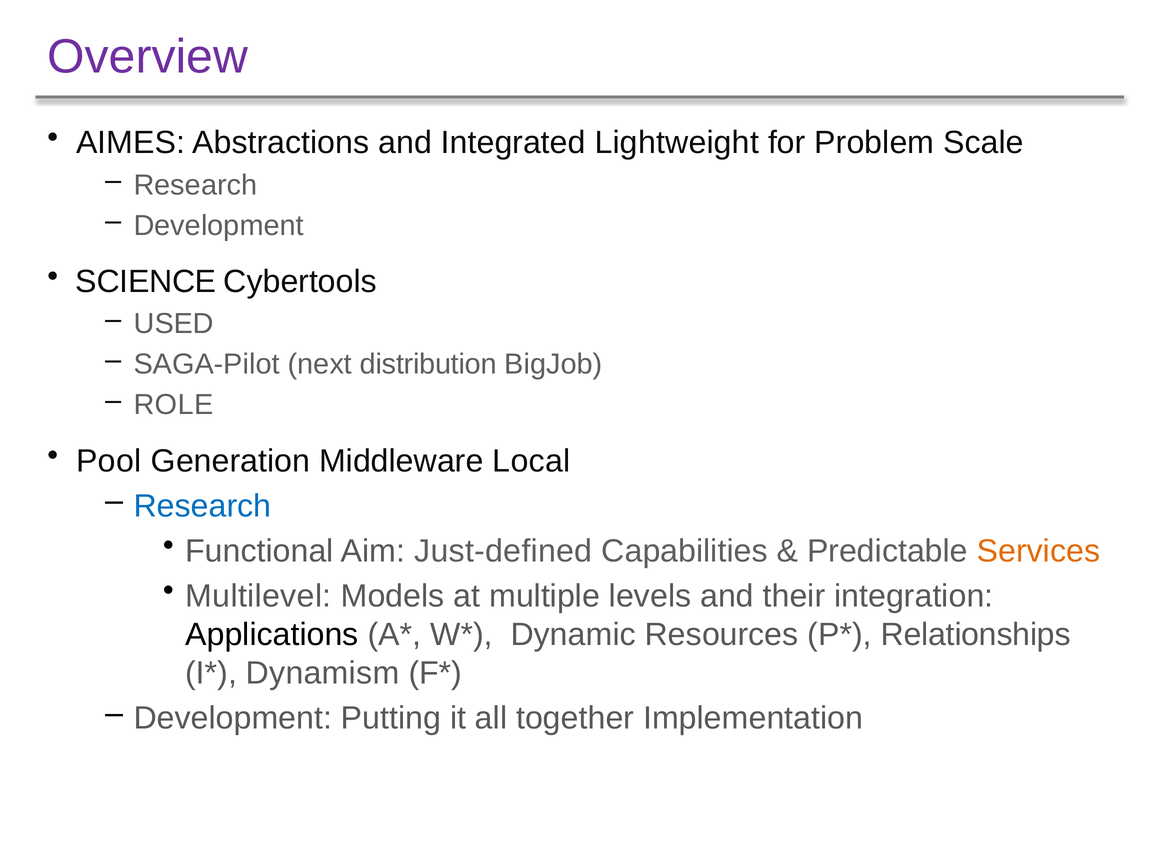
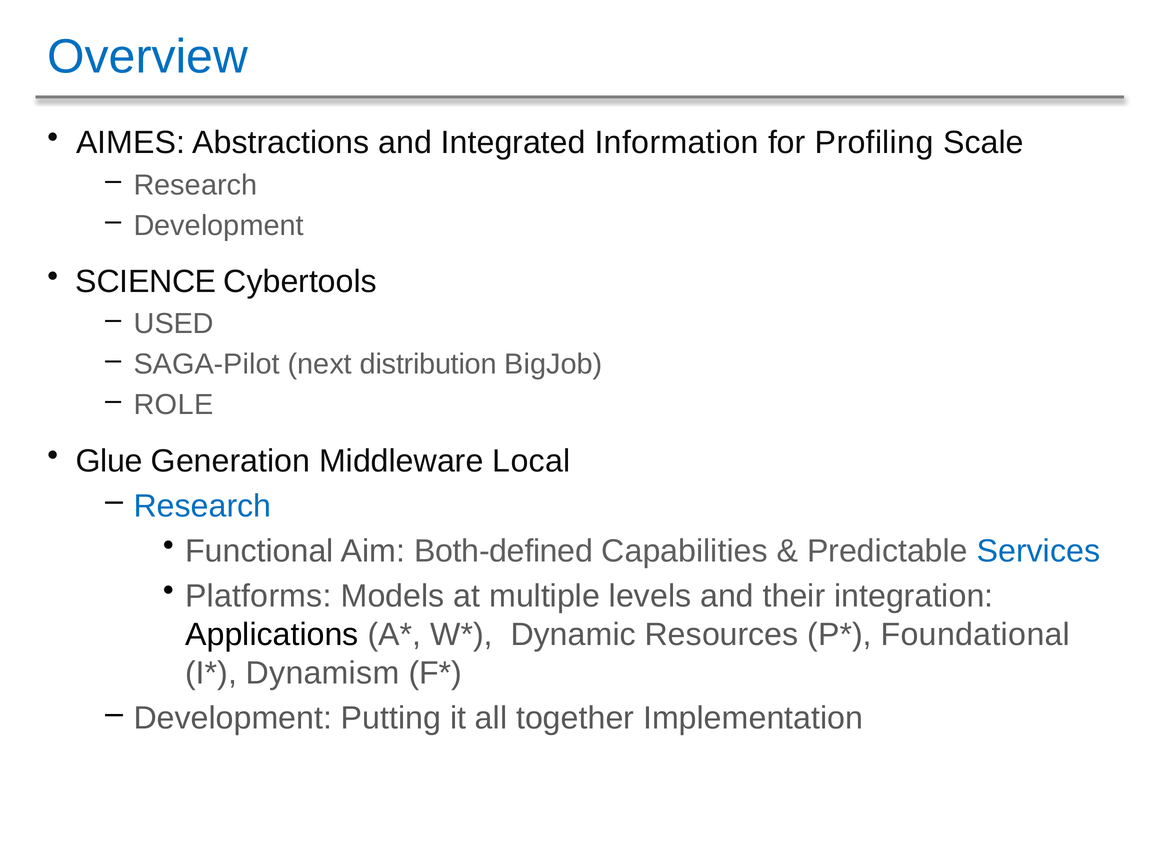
Overview colour: purple -> blue (148, 57)
Lightweight: Lightweight -> Information (677, 143)
Problem: Problem -> Profiling (874, 143)
Pool: Pool -> Glue (109, 461)
Just-defined: Just-defined -> Both-defined (504, 551)
Services colour: orange -> blue (1038, 551)
Multilevel: Multilevel -> Platforms (258, 596)
Relationships: Relationships -> Foundational (975, 634)
